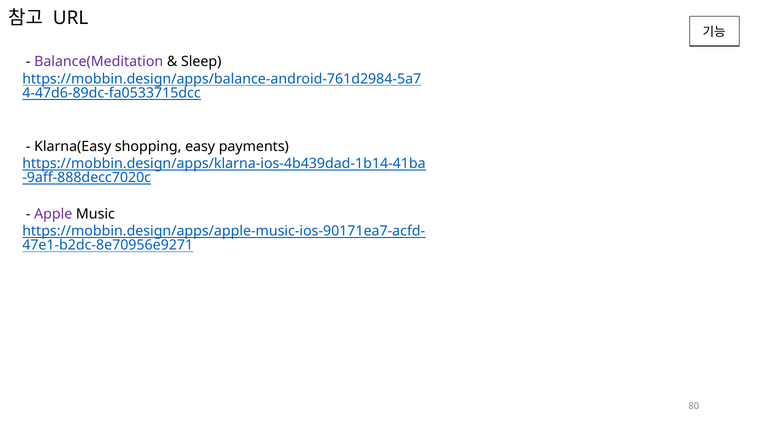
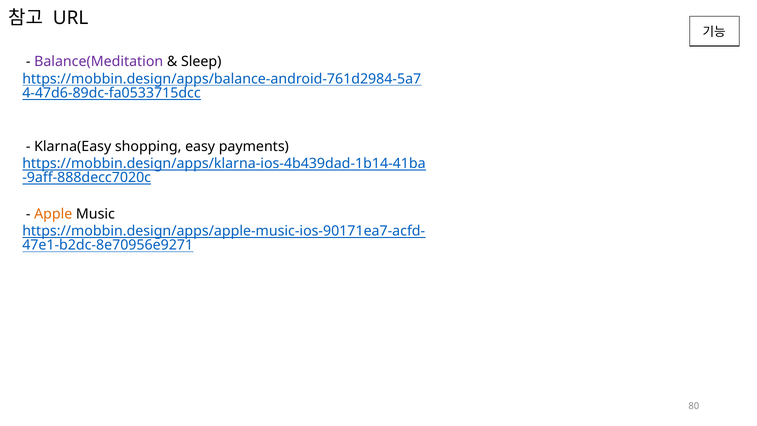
Apple colour: purple -> orange (53, 214)
